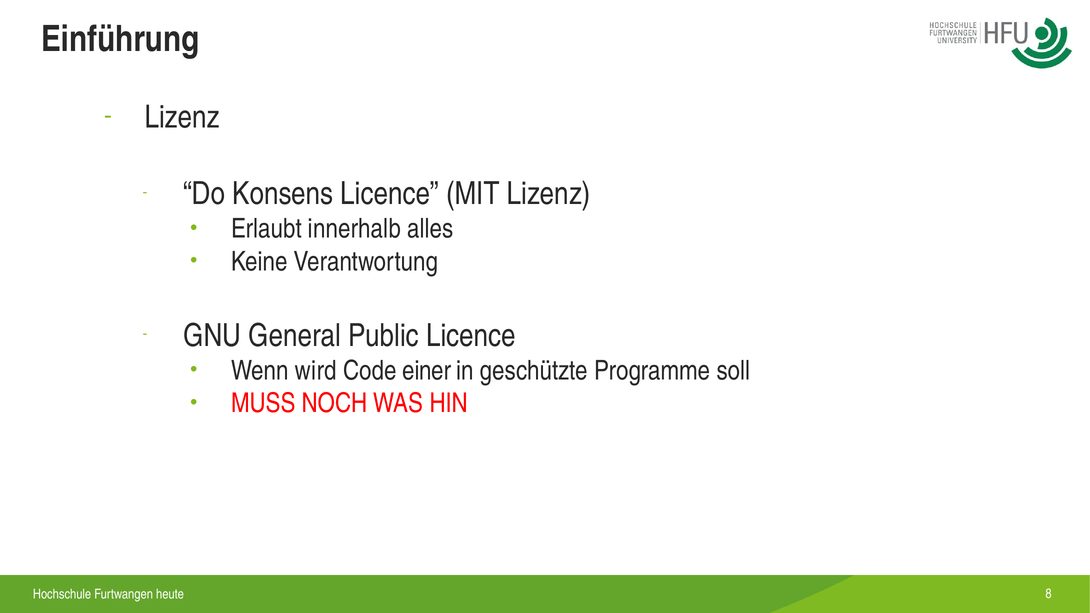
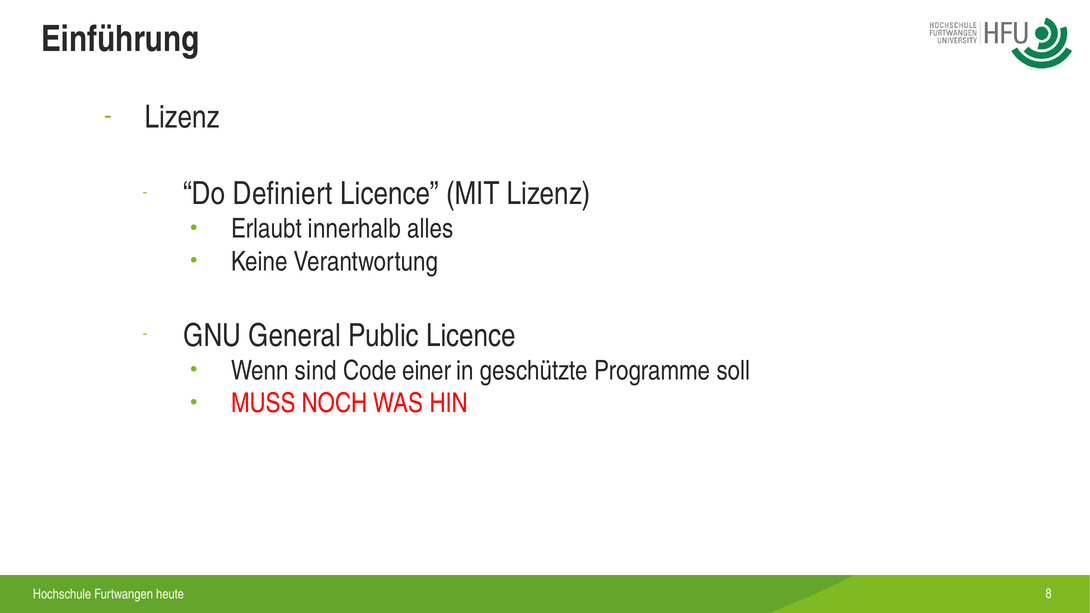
Konsens: Konsens -> Definiert (283, 194)
wird: wird -> sind (316, 371)
